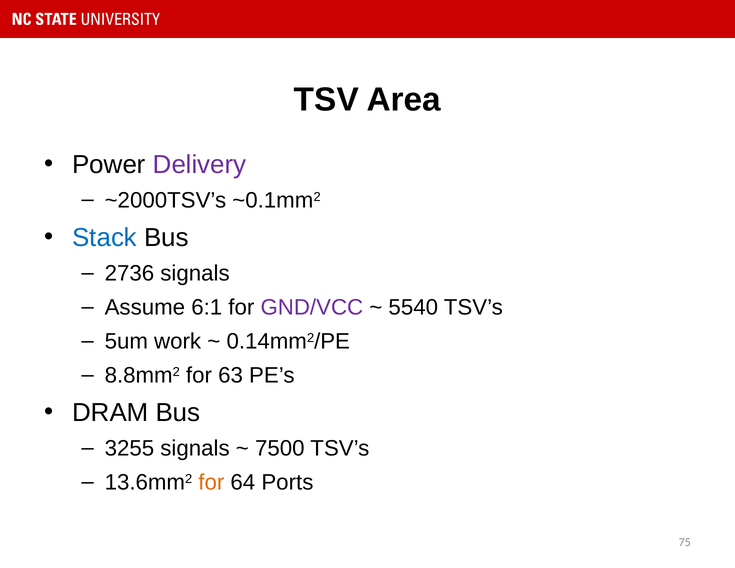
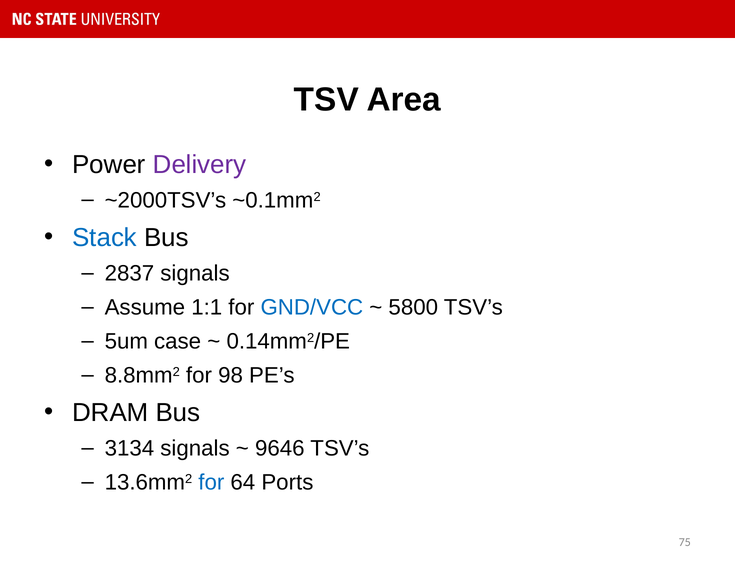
2736: 2736 -> 2837 (129, 274)
6:1: 6:1 -> 1:1 (207, 307)
GND/VCC colour: purple -> blue (312, 307)
5540: 5540 -> 5800 (413, 307)
work: work -> case (178, 341)
63: 63 -> 98 (231, 375)
3255: 3255 -> 3134 (129, 449)
7500: 7500 -> 9646 (280, 449)
for colour: orange -> blue (211, 483)
